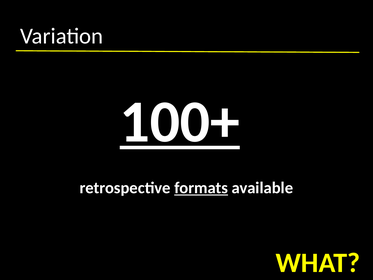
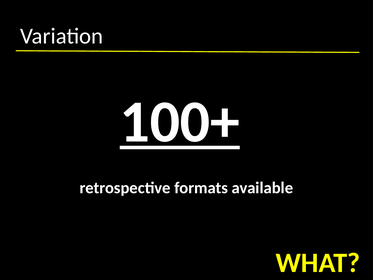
formats underline: present -> none (201, 188)
